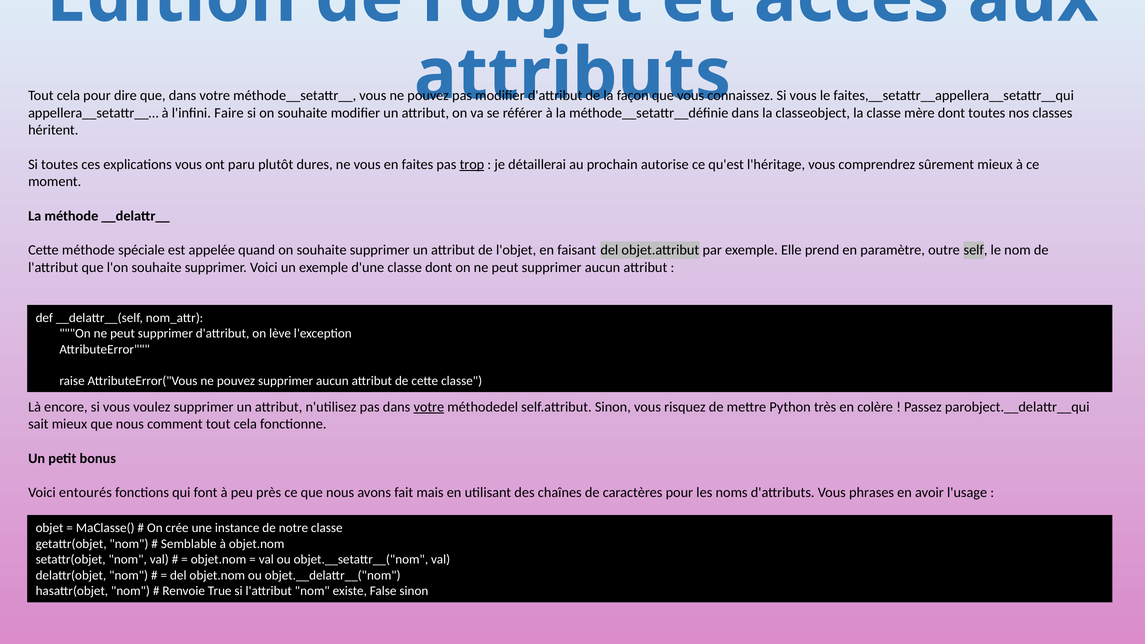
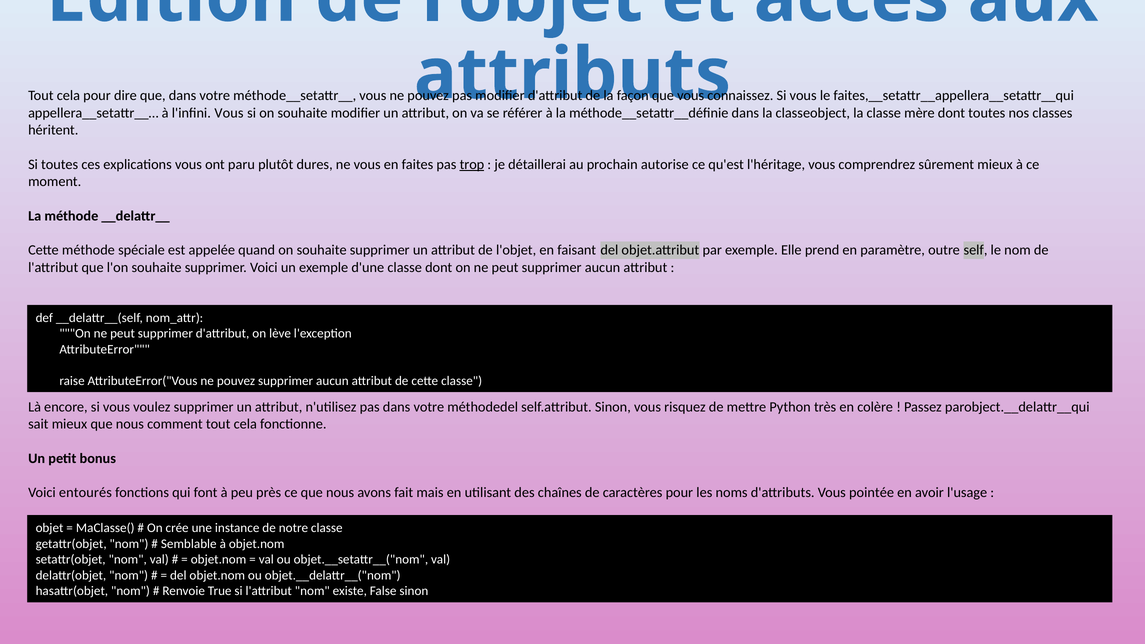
l'infini Faire: Faire -> Vous (229, 113)
votre underline: present -> none (429, 407)
phrases: phrases -> pointée (872, 493)
